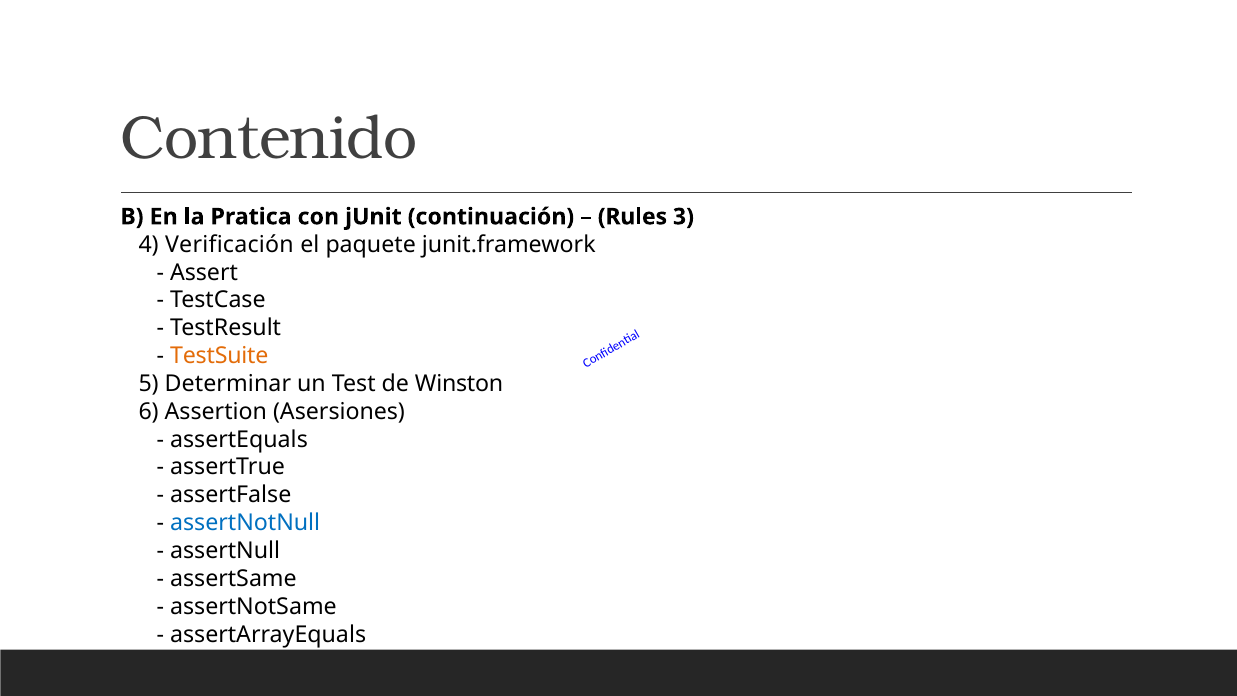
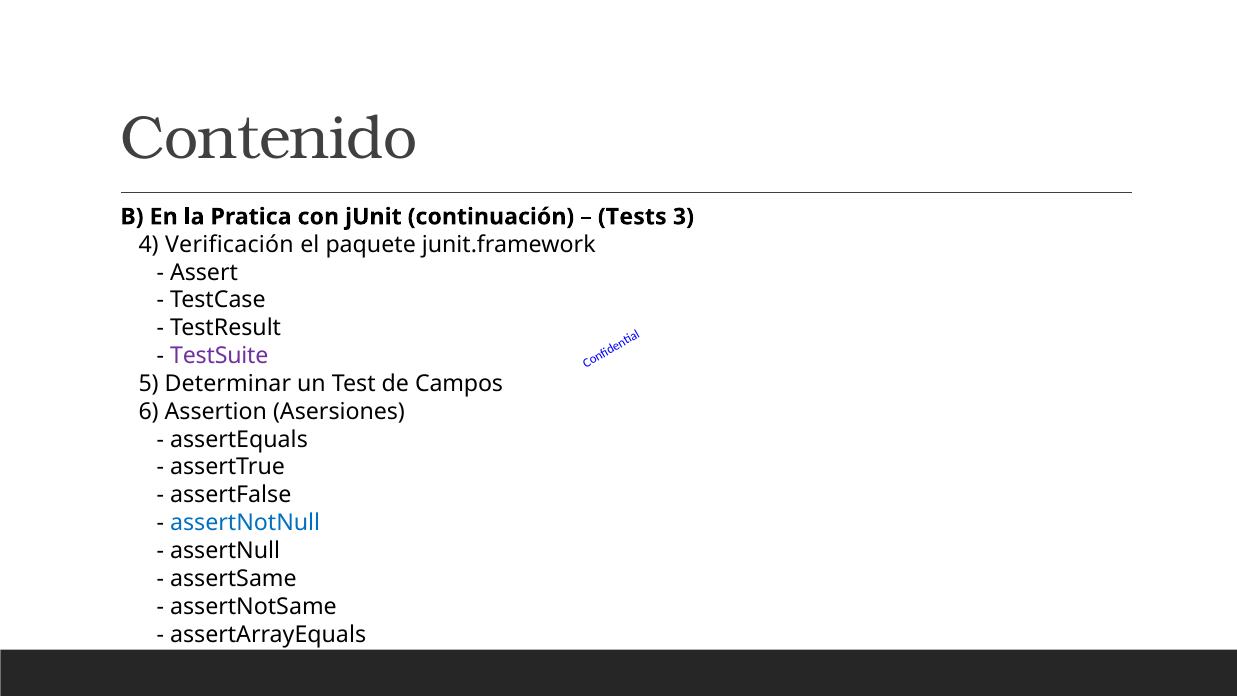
Rules: Rules -> Tests (632, 217)
TestSuite colour: orange -> purple (219, 356)
Winston: Winston -> Campos (459, 384)
